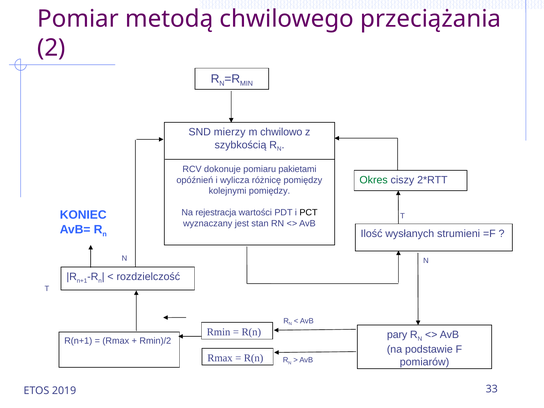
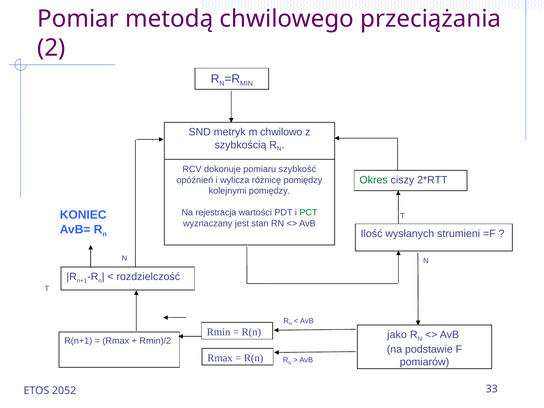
mierzy: mierzy -> metryk (230, 132)
pakietami: pakietami -> szybkość (297, 169)
PCT colour: black -> green (308, 213)
pary: pary -> jako (397, 335)
2019: 2019 -> 2052 (64, 391)
